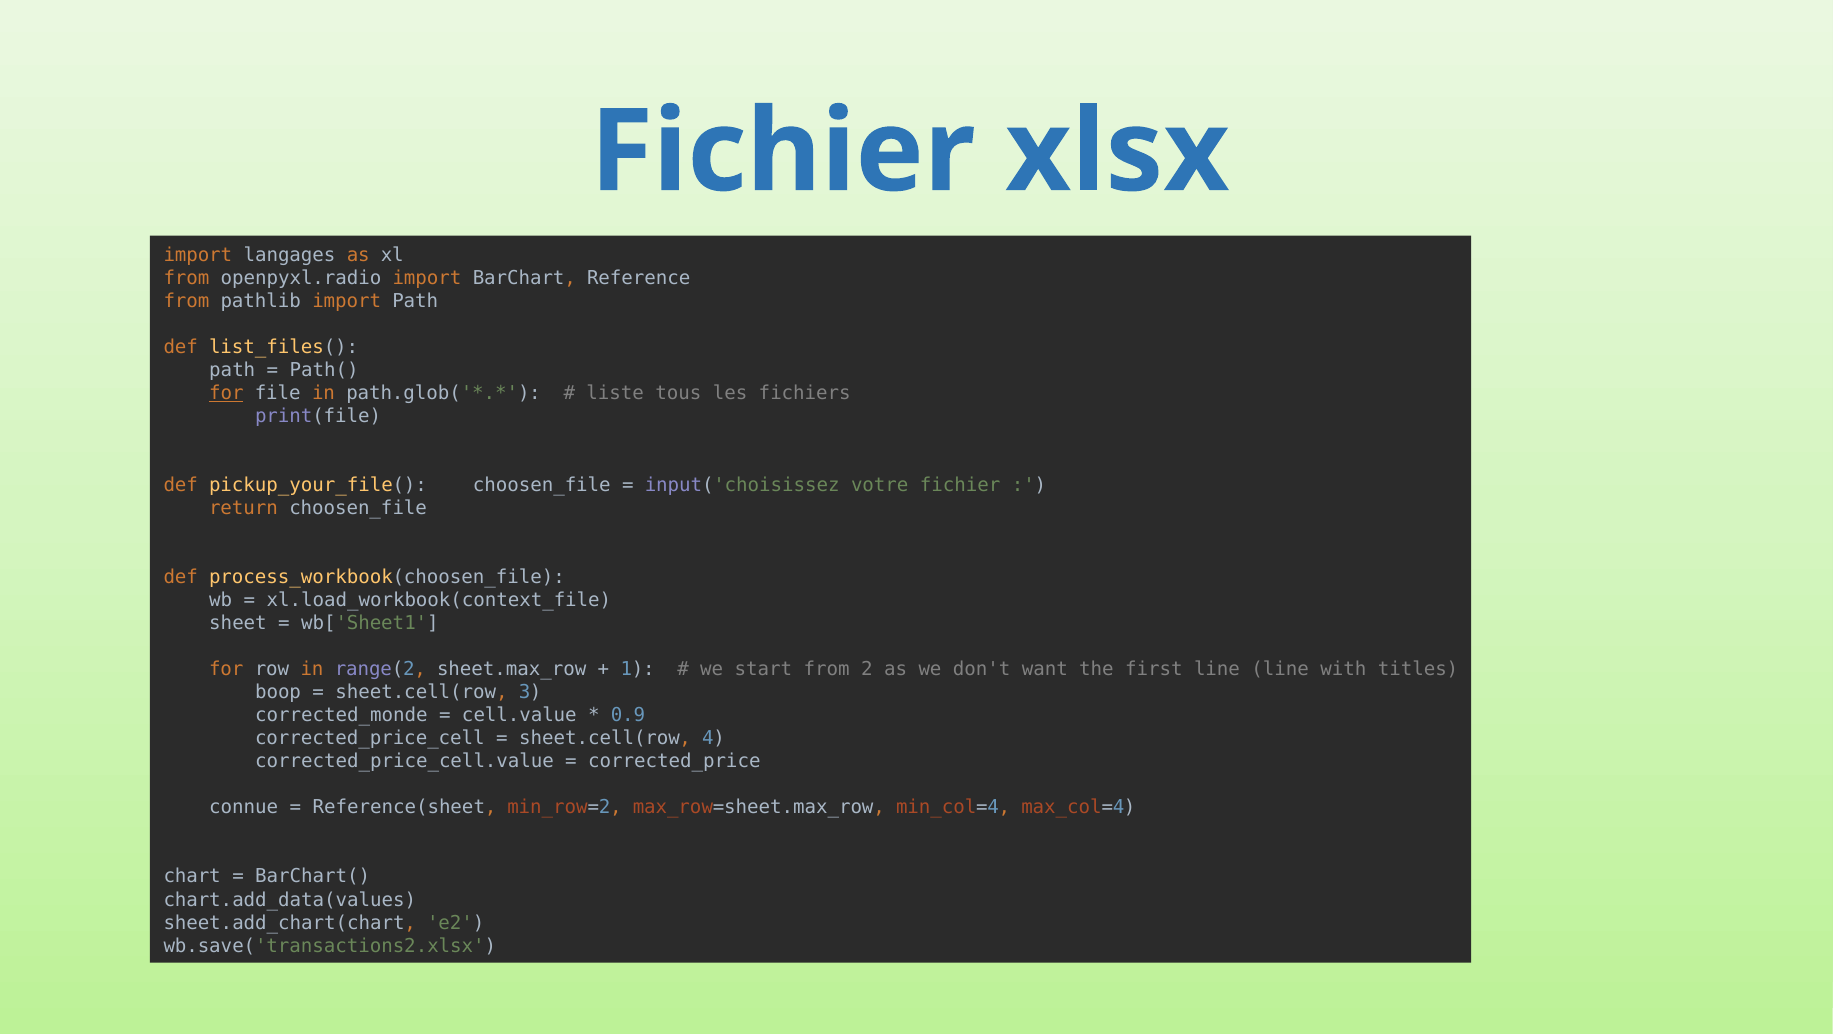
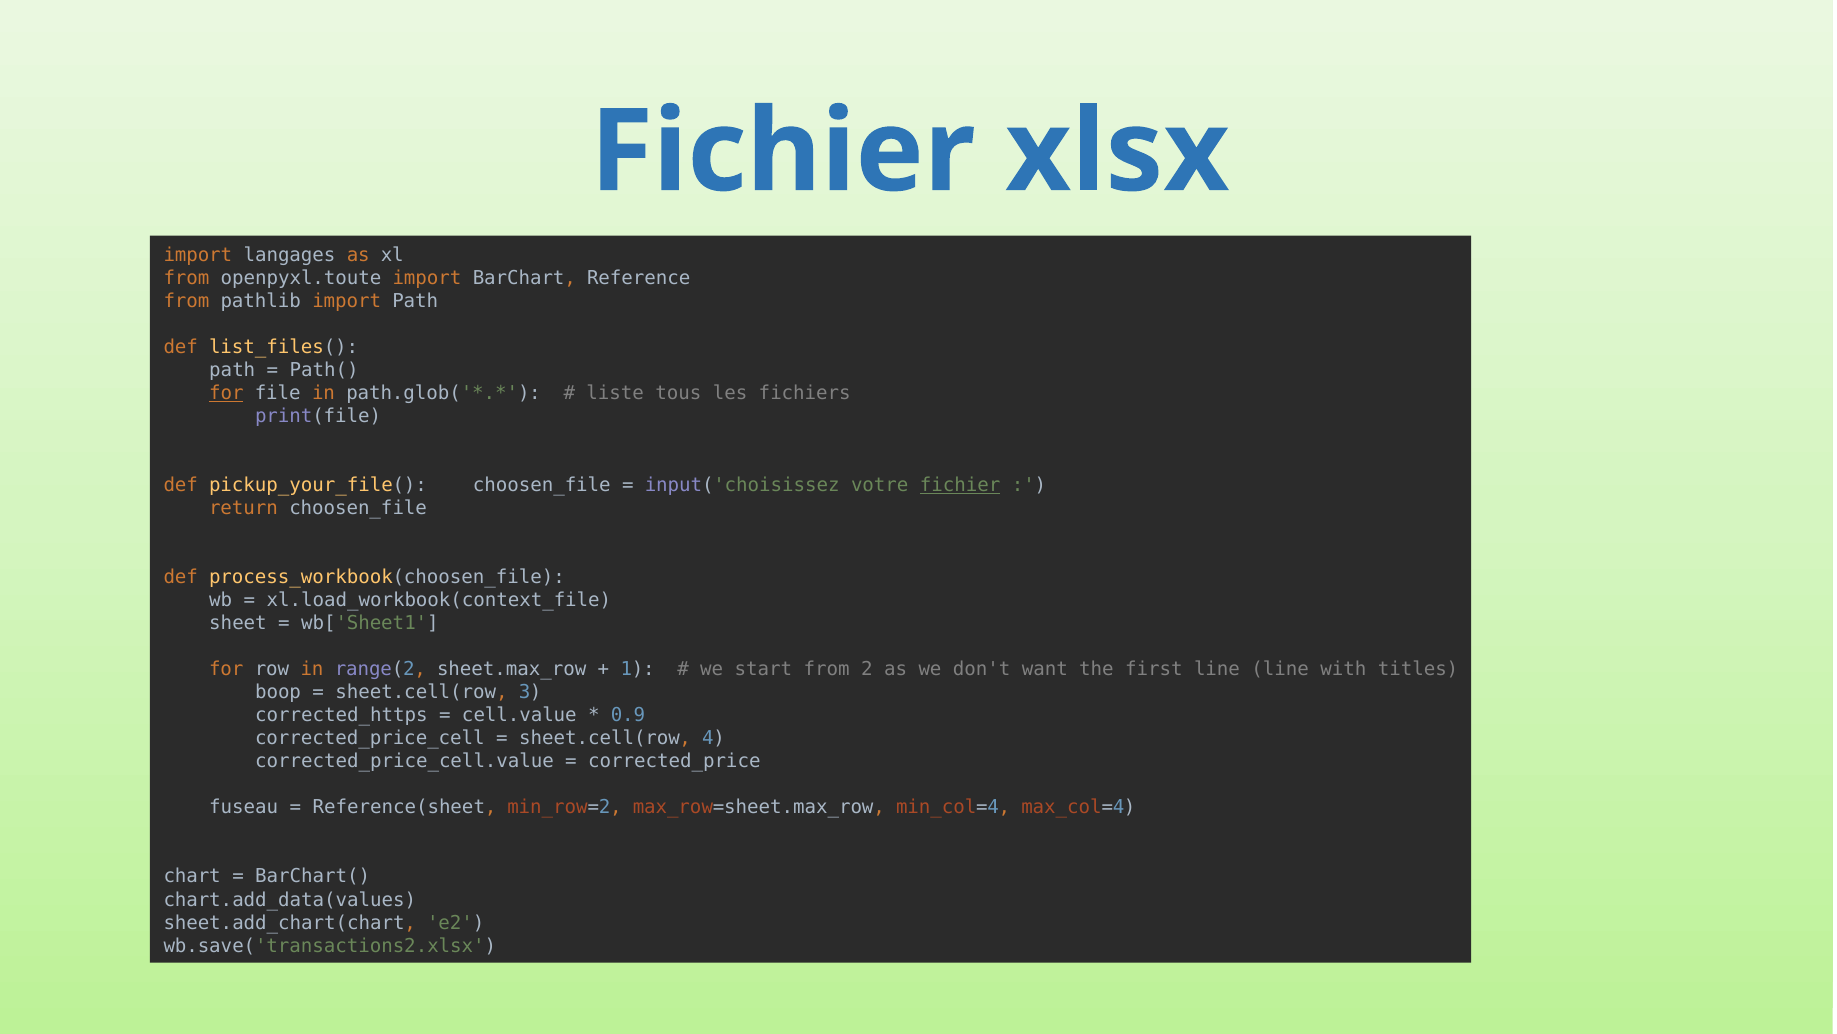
openpyxl.radio: openpyxl.radio -> openpyxl.toute (301, 278)
fichier underline: none -> present (960, 485)
corrected_monde: corrected_monde -> corrected_https (341, 715)
connue: connue -> fuseau (244, 807)
